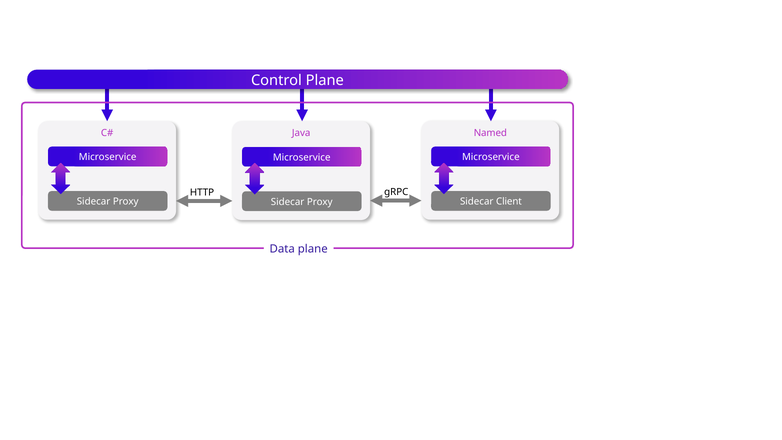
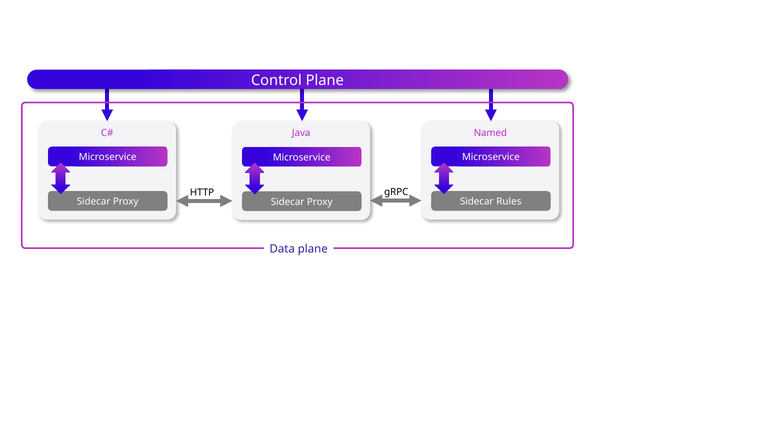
Client: Client -> Rules (509, 202)
